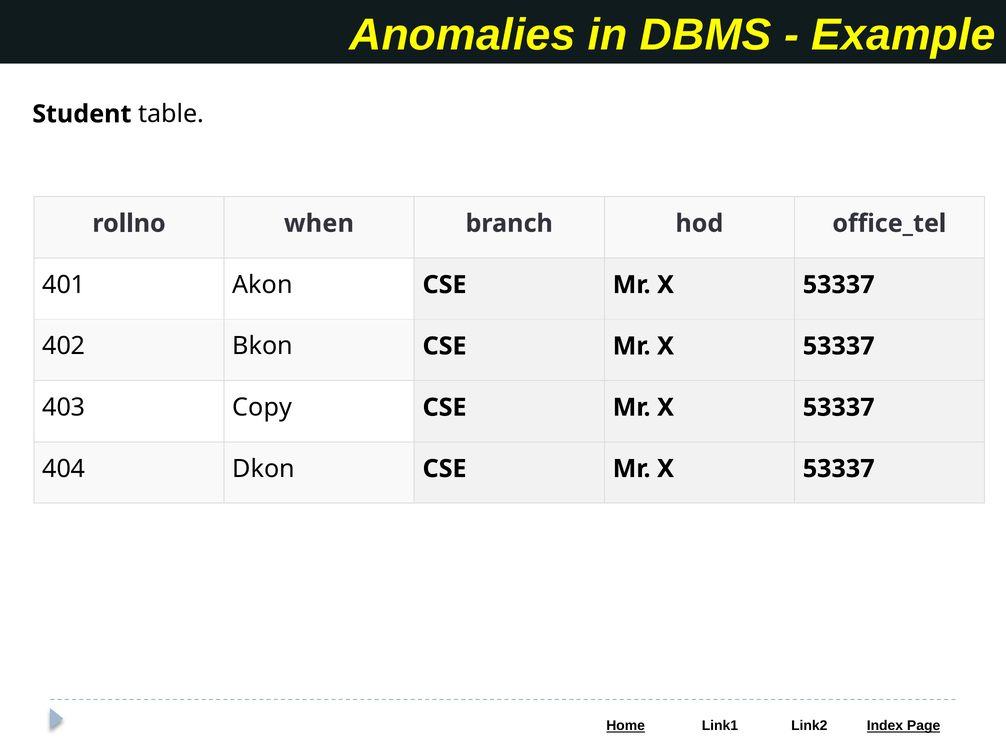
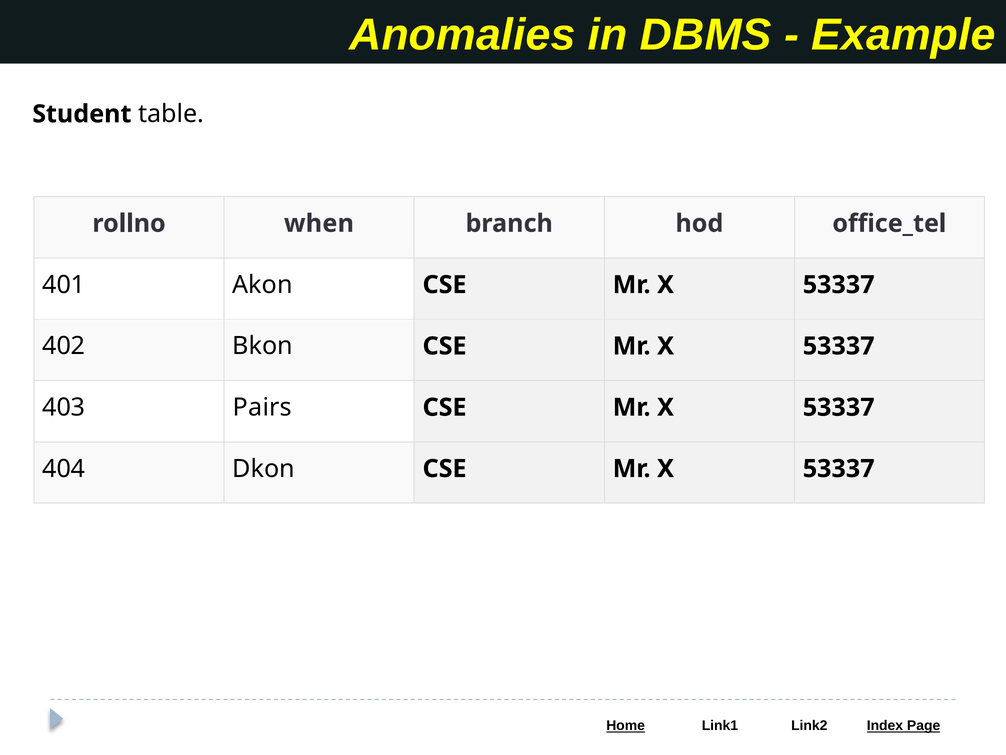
Copy: Copy -> Pairs (262, 407)
